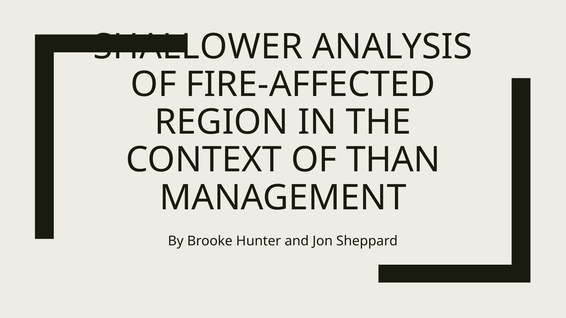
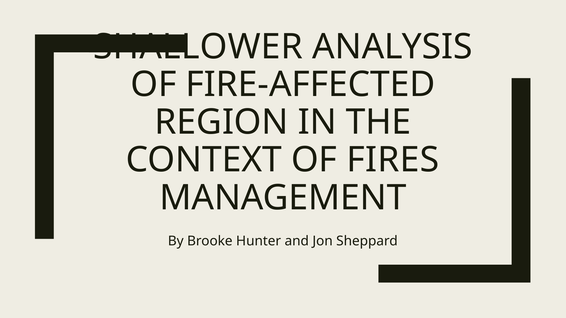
THAN: THAN -> FIRES (393, 160)
